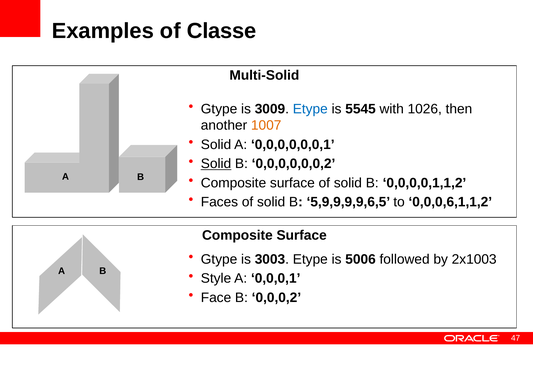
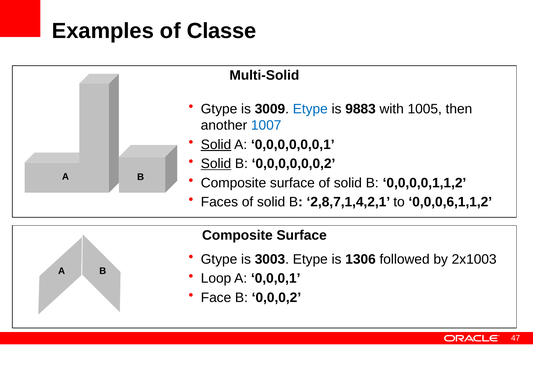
5545: 5545 -> 9883 (361, 109)
1026: 1026 -> 1005 (425, 109)
1007 colour: orange -> blue (266, 125)
Solid underline: none -> present (216, 145)
5,9,9,9,9,6,5: 5,9,9,9,9,6,5 -> 2,8,7,1,4,2,1 (348, 202)
5006: 5006 -> 1306 (361, 259)
Style: Style -> Loop (216, 278)
